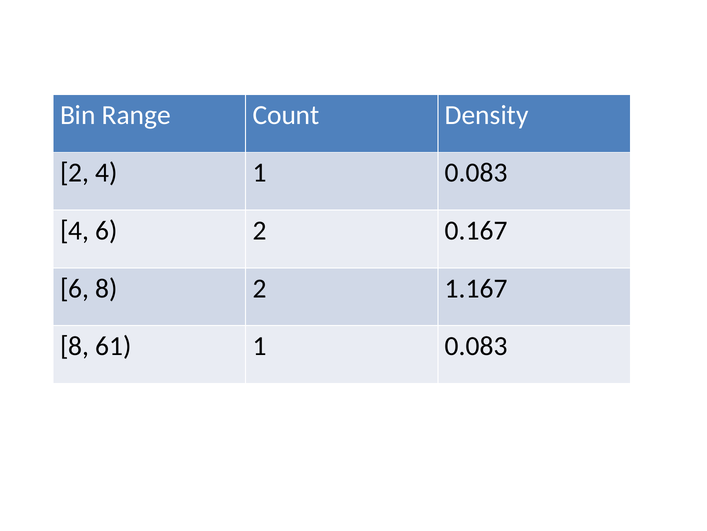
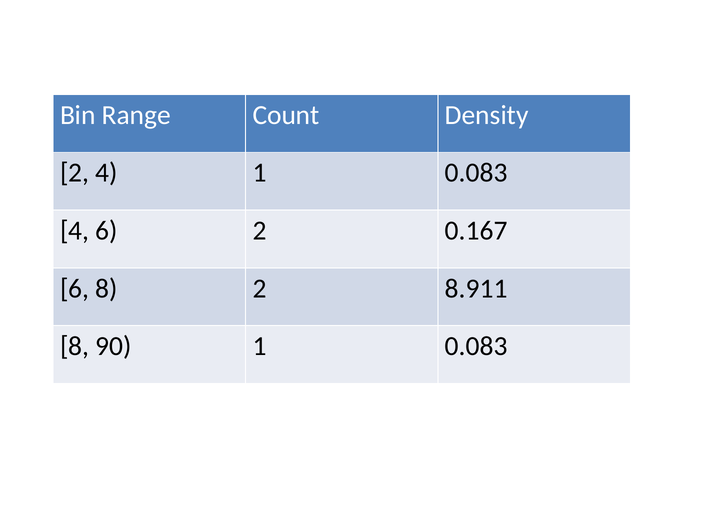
1.167: 1.167 -> 8.911 (476, 288)
61: 61 -> 90 (114, 346)
